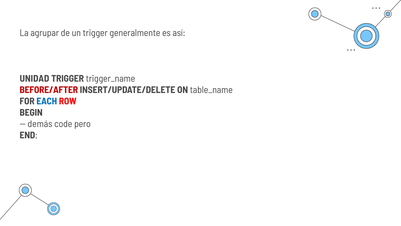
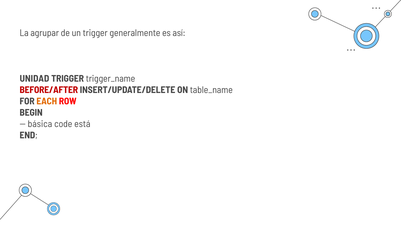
EACH colour: blue -> orange (47, 101)
demás: demás -> básica (40, 124)
pero: pero -> está (82, 124)
